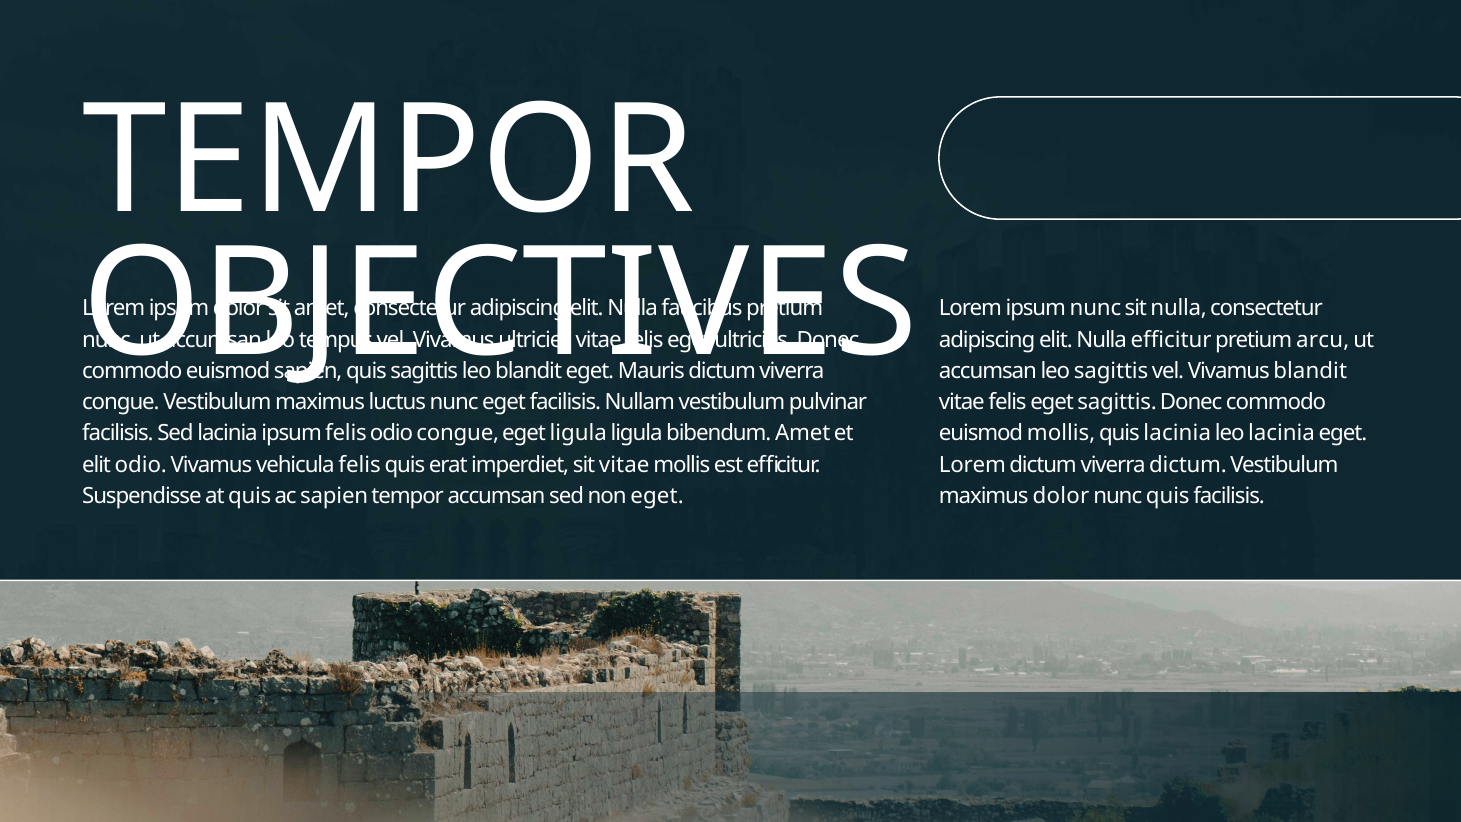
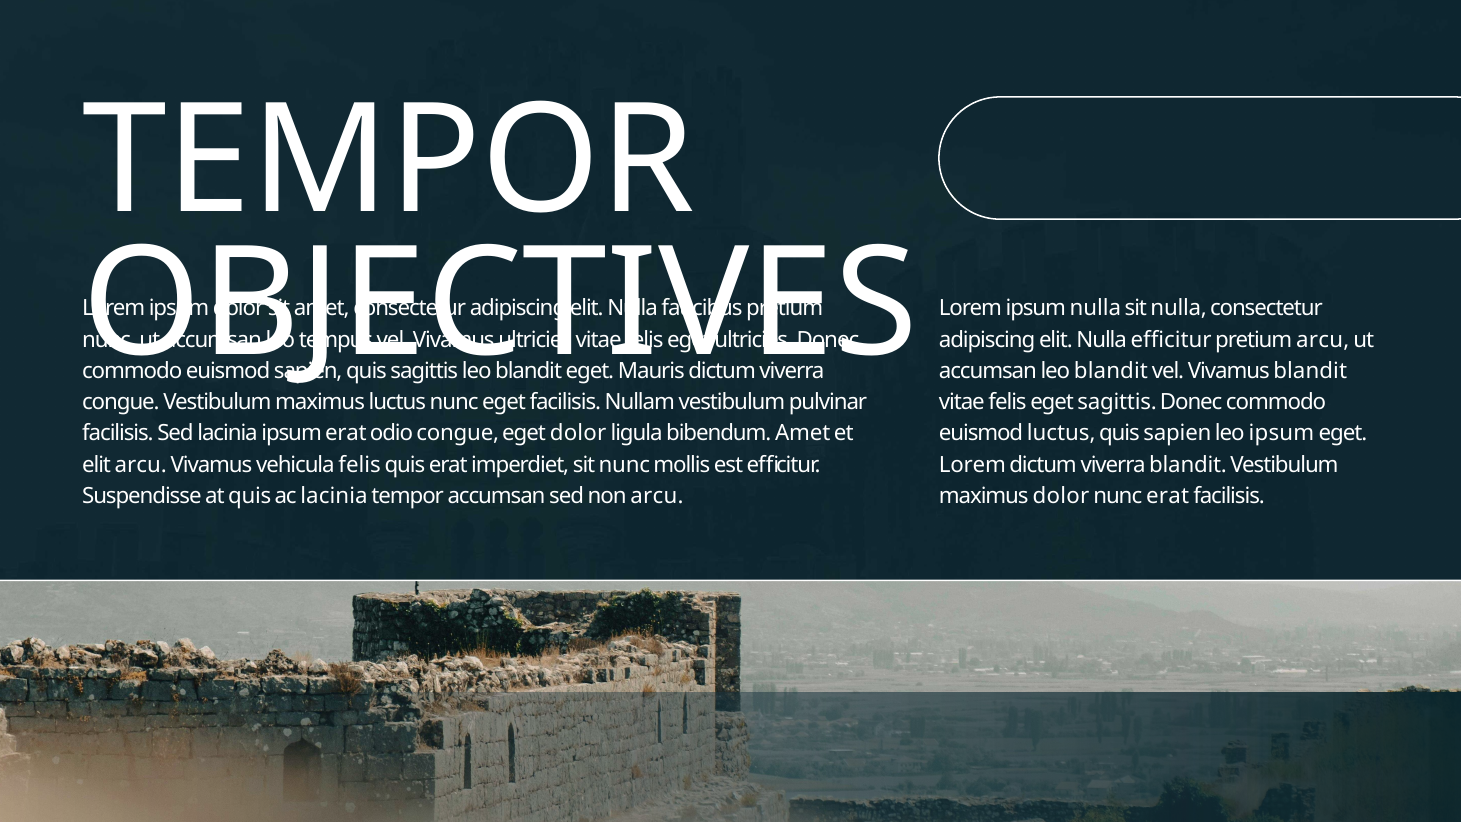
ipsum nunc: nunc -> nulla (1095, 309)
accumsan leo sagittis: sagittis -> blandit (1111, 371)
ipsum felis: felis -> erat (346, 433)
eget ligula: ligula -> dolor (578, 433)
euismod mollis: mollis -> luctus (1061, 433)
quis lacinia: lacinia -> sapien (1177, 433)
leo lacinia: lacinia -> ipsum (1281, 433)
elit odio: odio -> arcu (141, 465)
sit vitae: vitae -> nunc (624, 465)
viverra dictum: dictum -> blandit (1188, 465)
ac sapien: sapien -> lacinia (334, 496)
non eget: eget -> arcu (657, 496)
nunc quis: quis -> erat (1168, 496)
